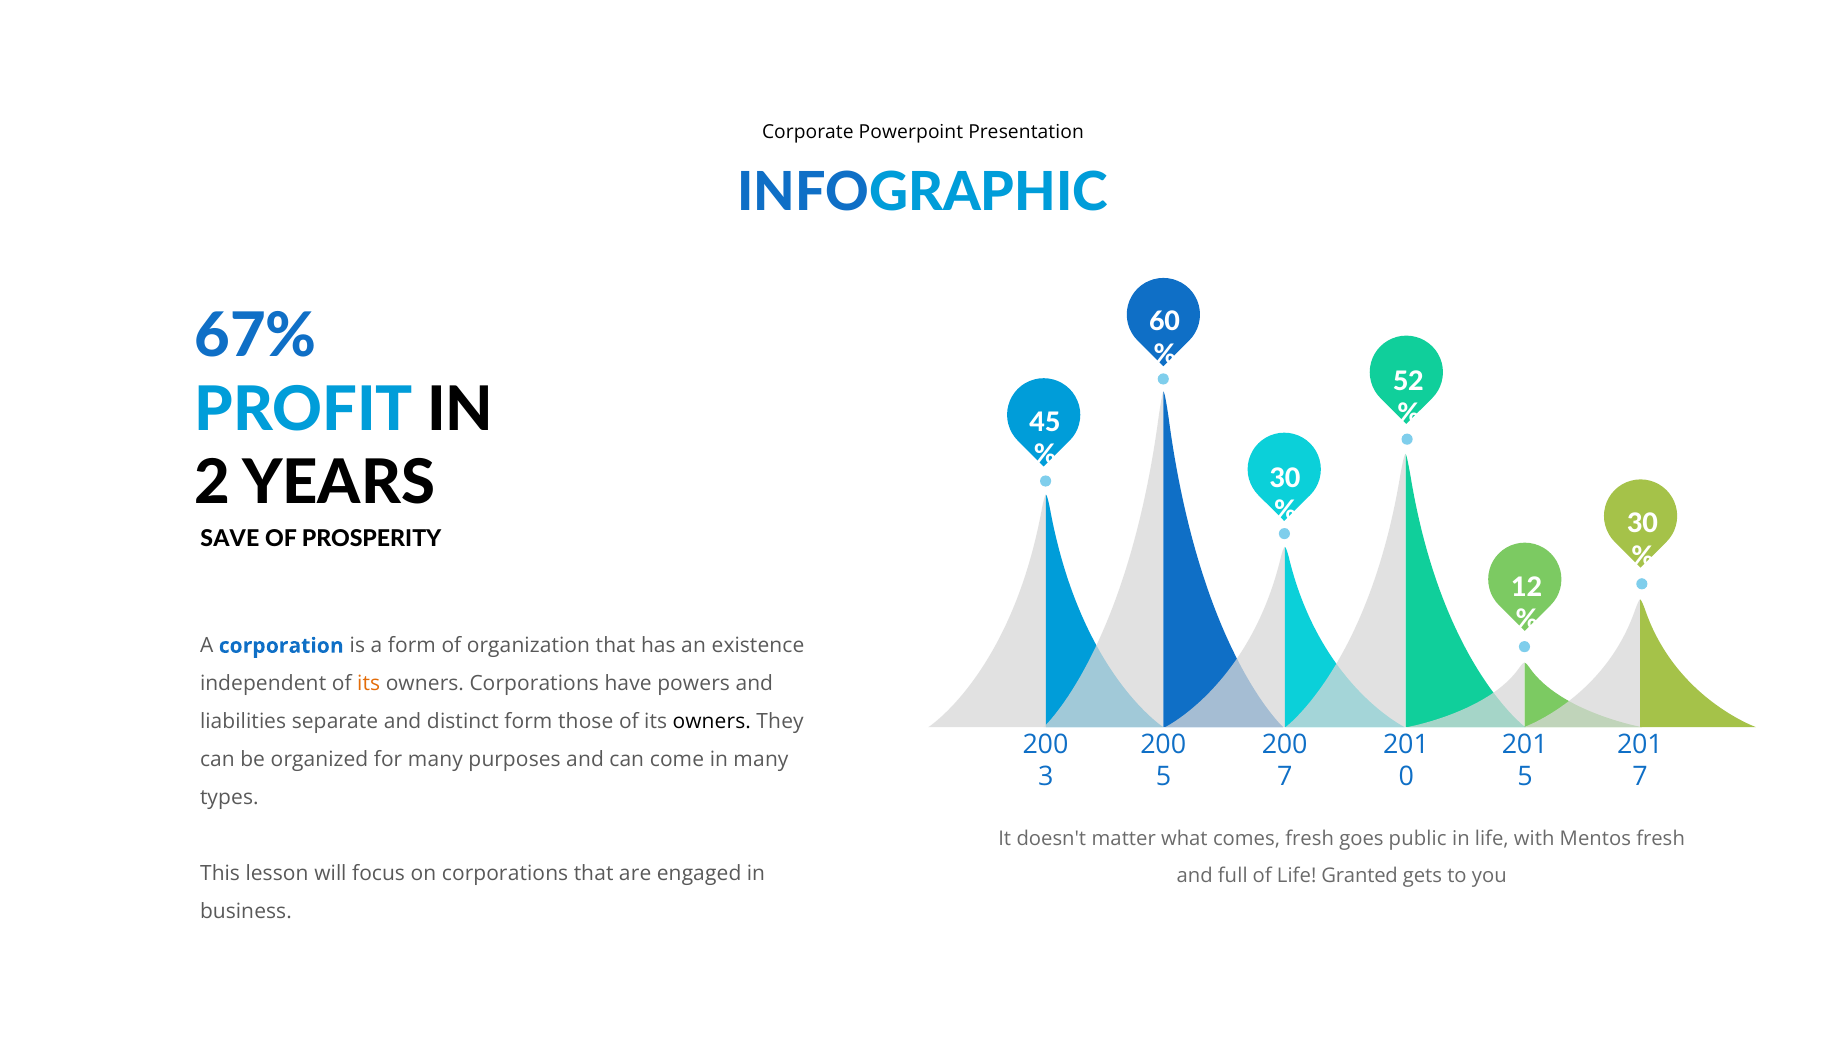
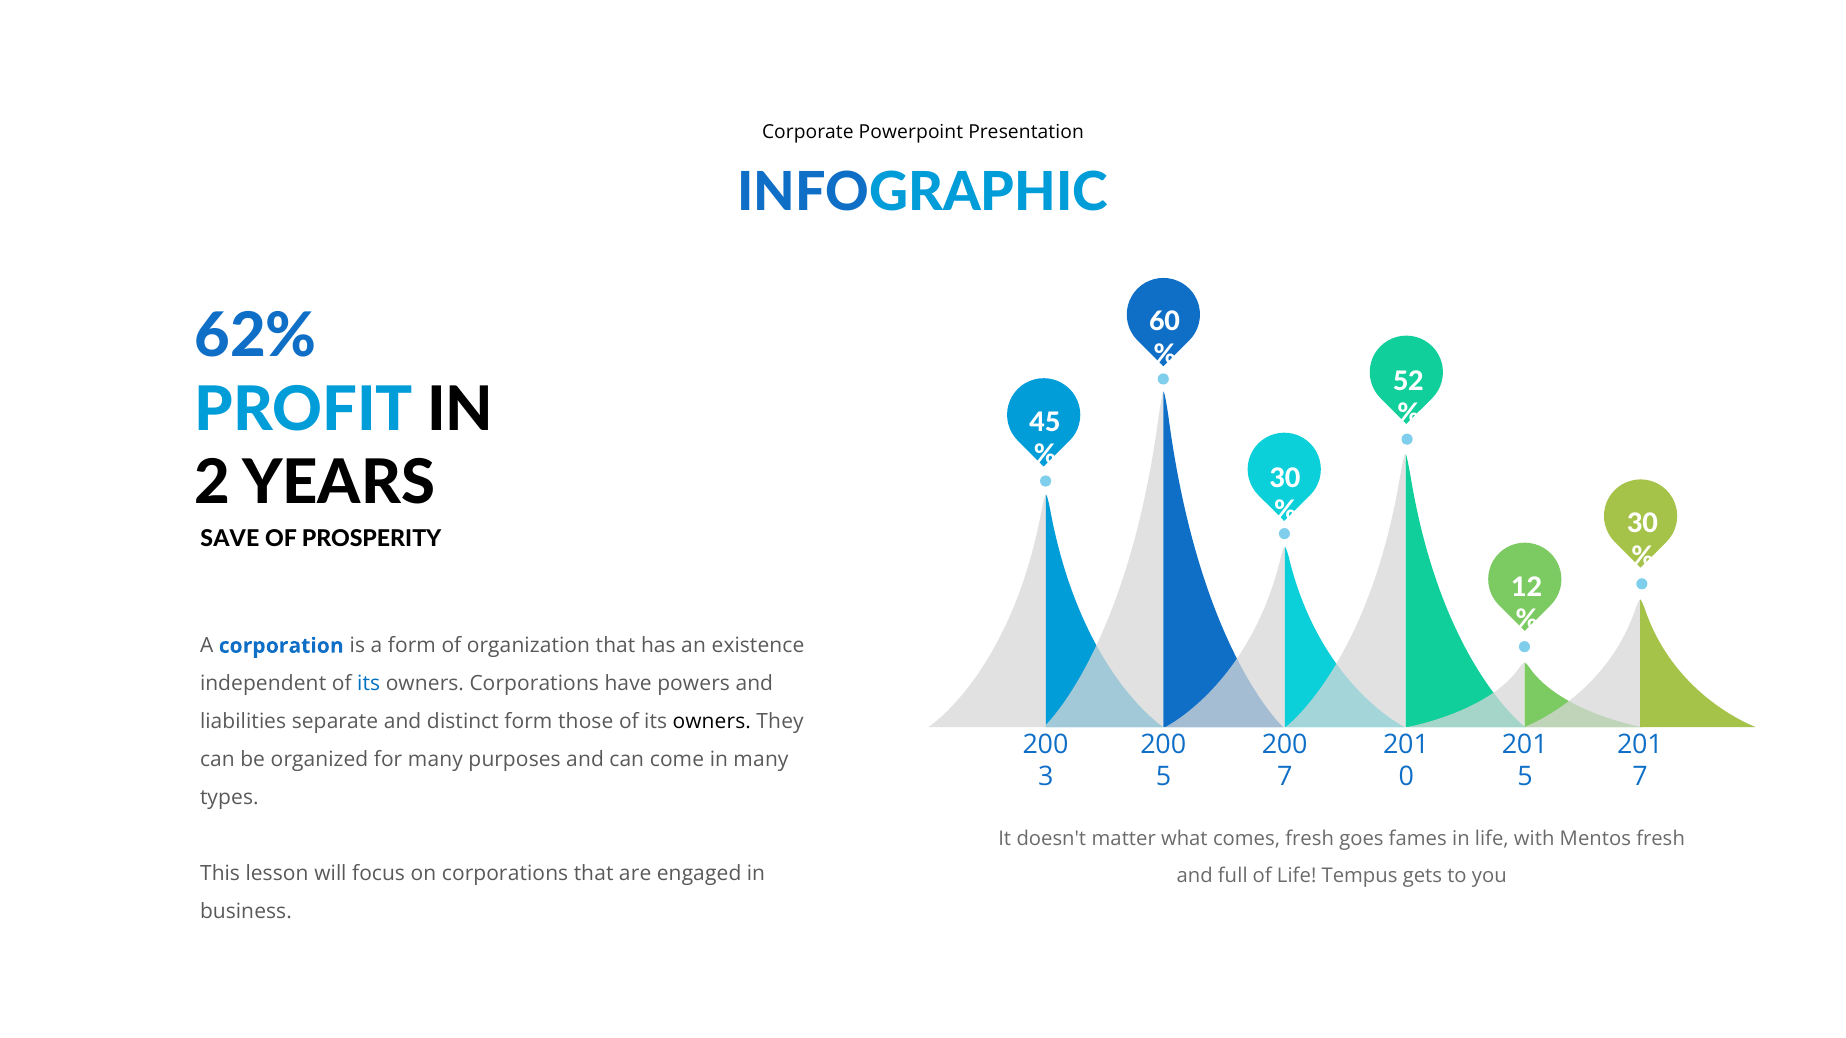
67%: 67% -> 62% (256, 336)
its colour: orange -> blue (369, 684)
public: public -> fames (1418, 839)
Granted: Granted -> Tempus (1360, 876)
